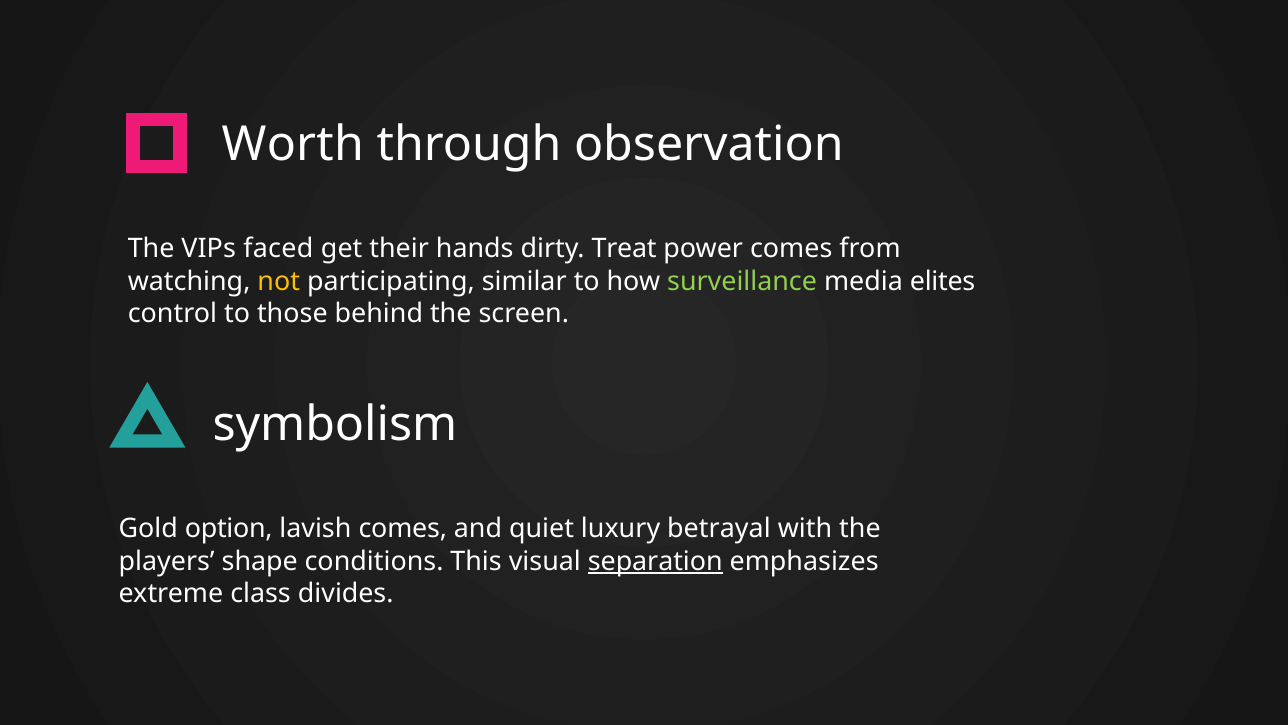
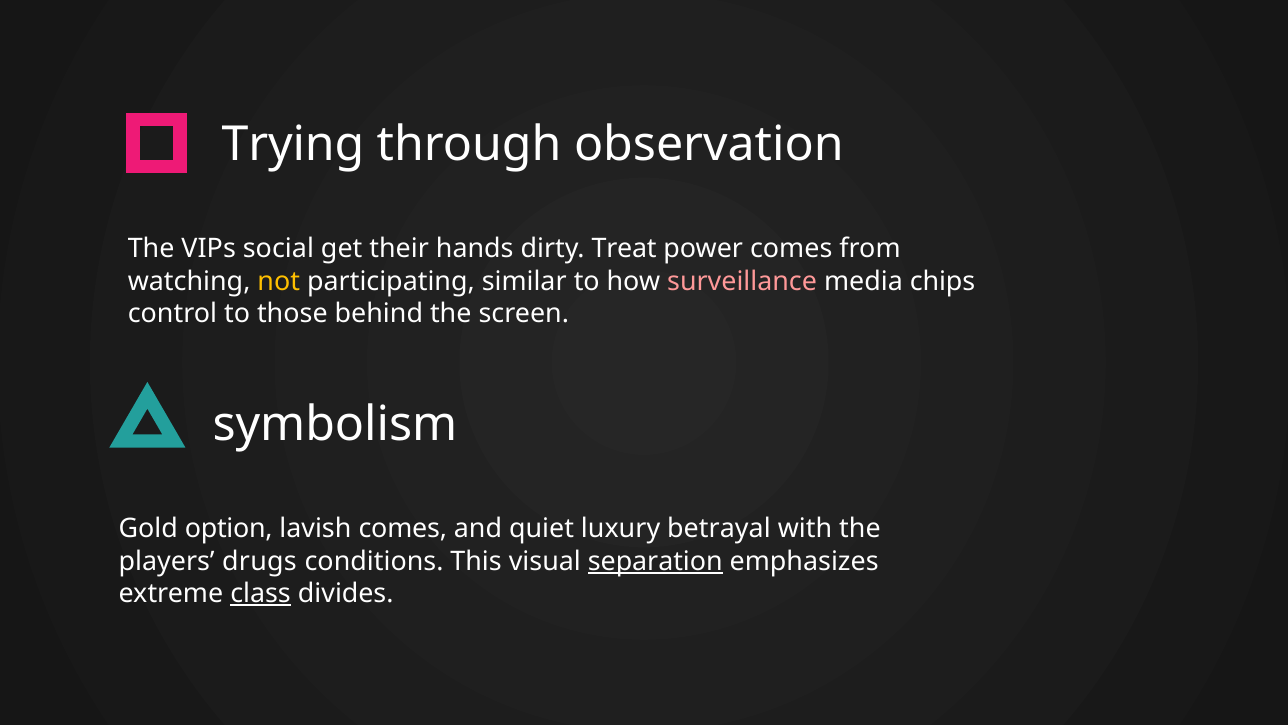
Worth: Worth -> Trying (293, 145)
faced: faced -> social (278, 249)
surveillance colour: light green -> pink (742, 281)
elites: elites -> chips (943, 281)
shape: shape -> drugs (260, 561)
class underline: none -> present (261, 593)
